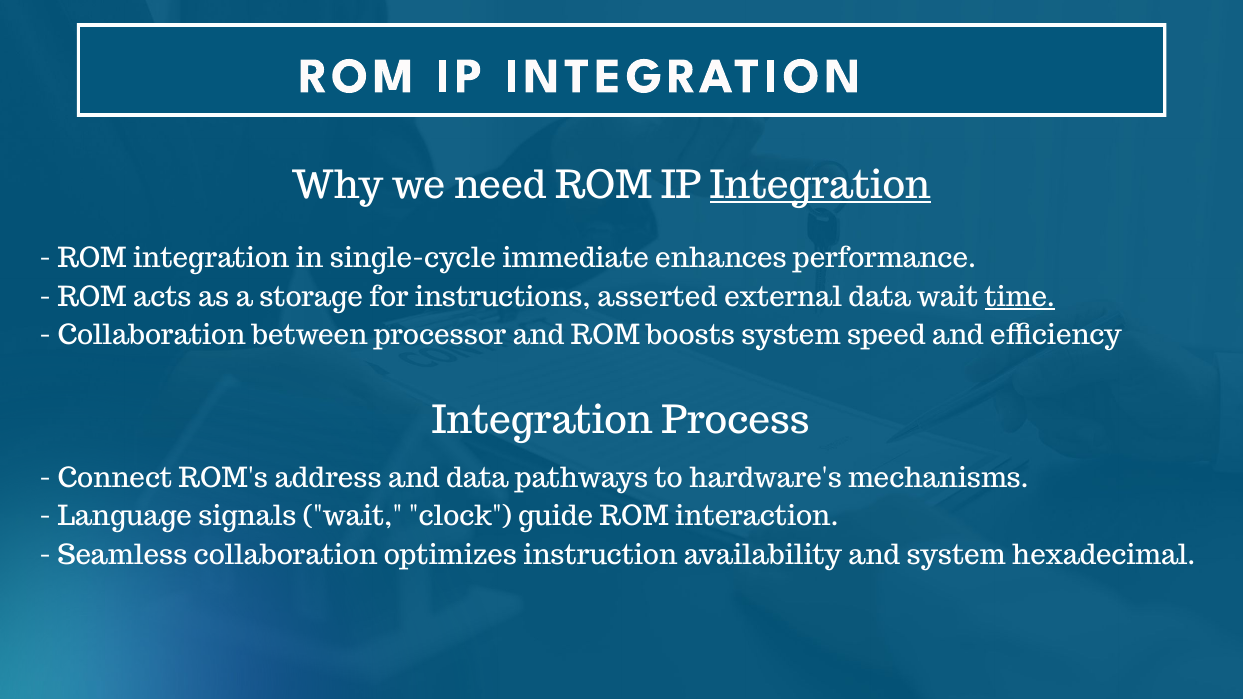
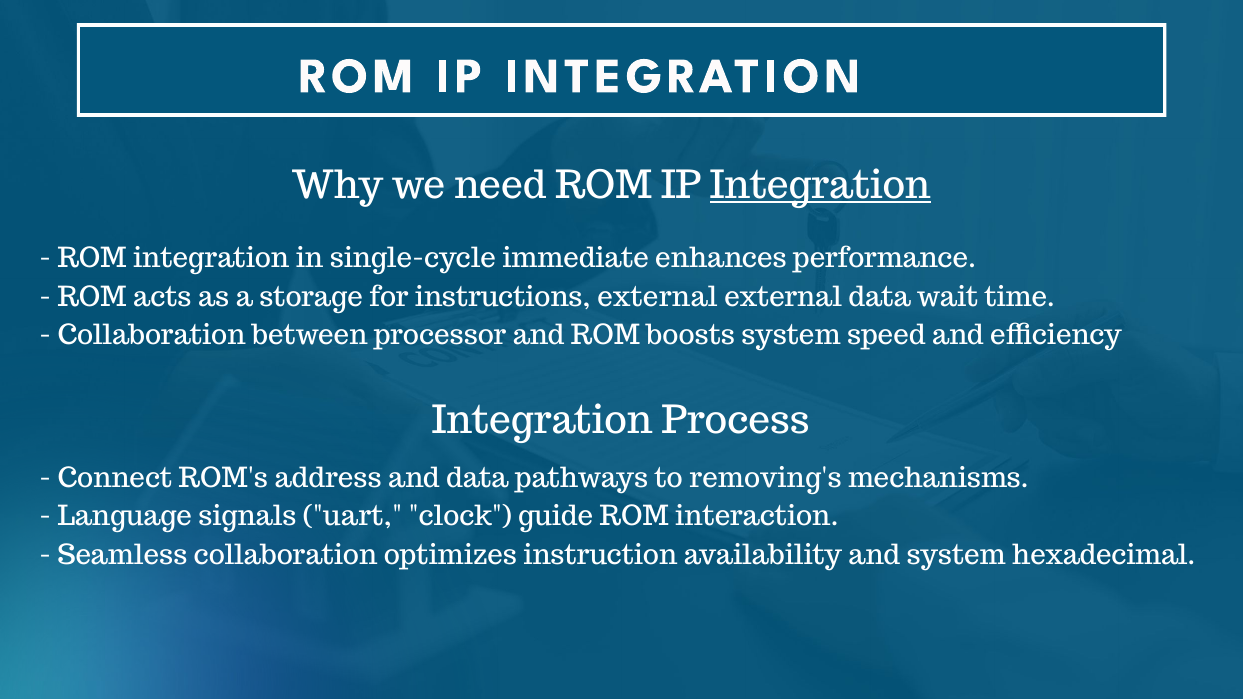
instructions asserted: asserted -> external (657, 297)
time underline: present -> none (1020, 297)
hardware's: hardware's -> removing's (765, 479)
signals wait: wait -> uart (353, 517)
